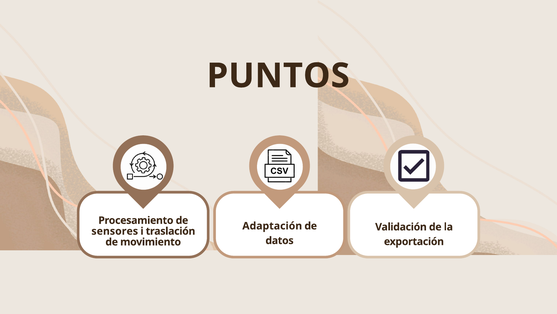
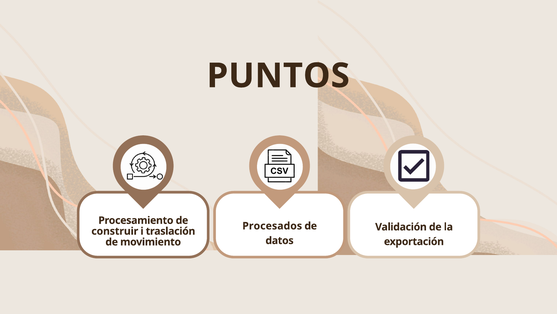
Adaptación: Adaptación -> Procesados (272, 225)
sensores: sensores -> construir (115, 231)
